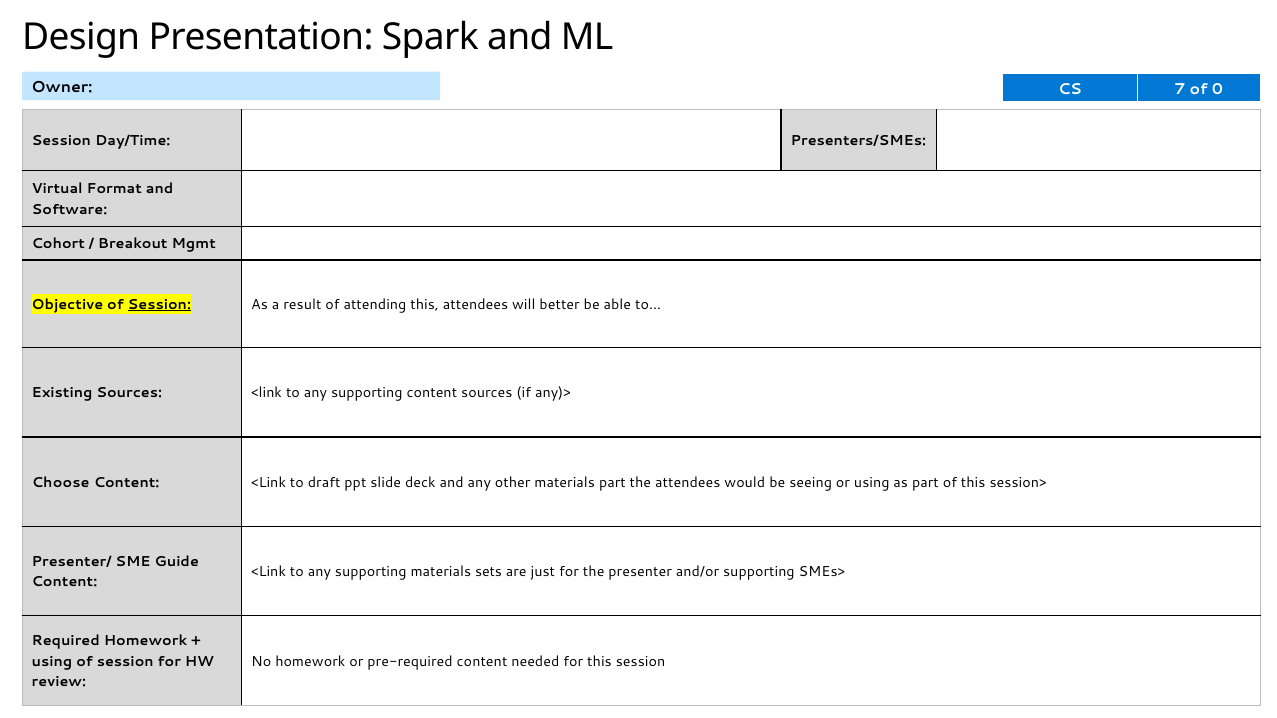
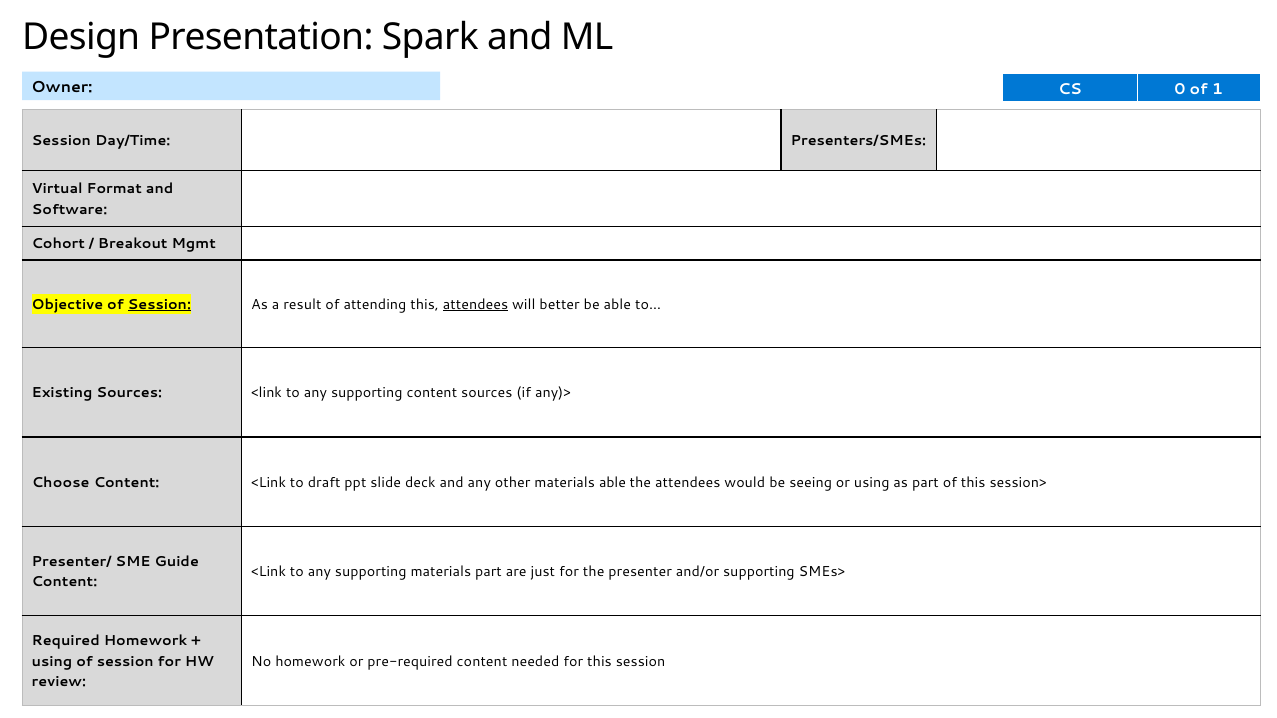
7: 7 -> 0 (1180, 90)
0: 0 -> 1 (1218, 90)
attendees underline: none -> present (476, 305)
materials part: part -> able (612, 483)
materials sets: sets -> part (489, 572)
